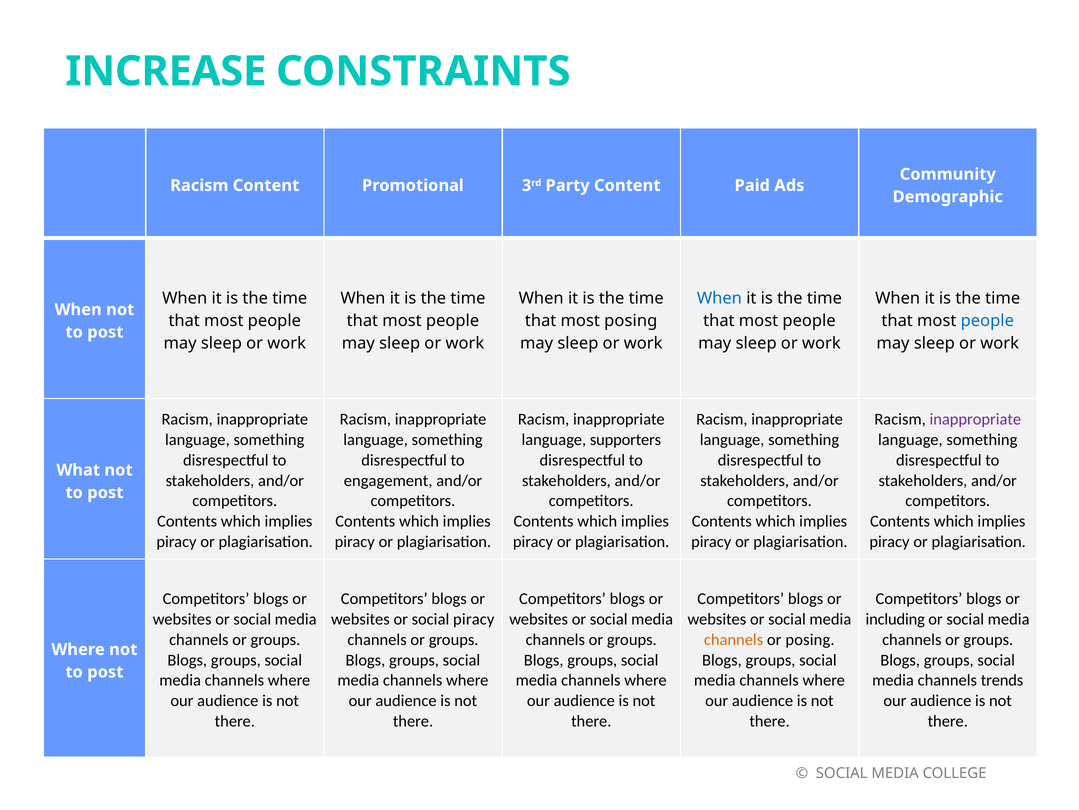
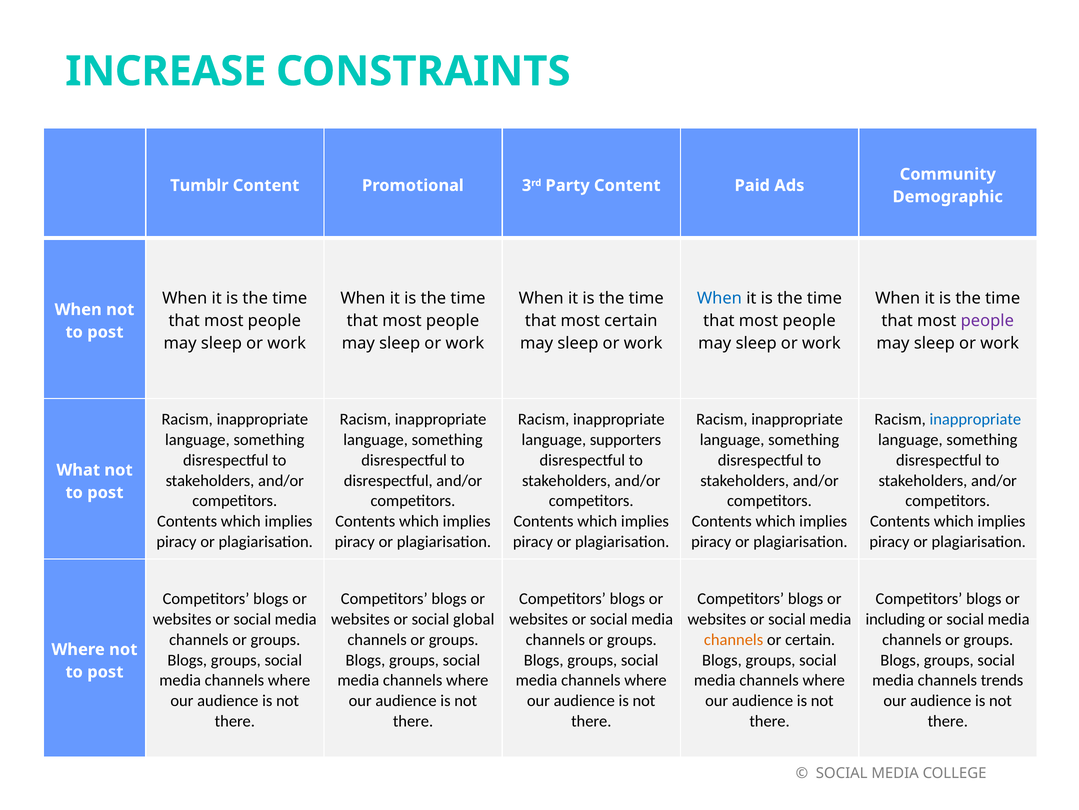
Racism: Racism -> Tumblr (199, 185)
most posing: posing -> certain (631, 321)
people colour: blue -> purple (987, 321)
inappropriate colour: purple -> blue (975, 419)
engagement: engagement -> disrespectful (388, 480)
social piracy: piracy -> global (474, 619)
or posing: posing -> certain (810, 639)
